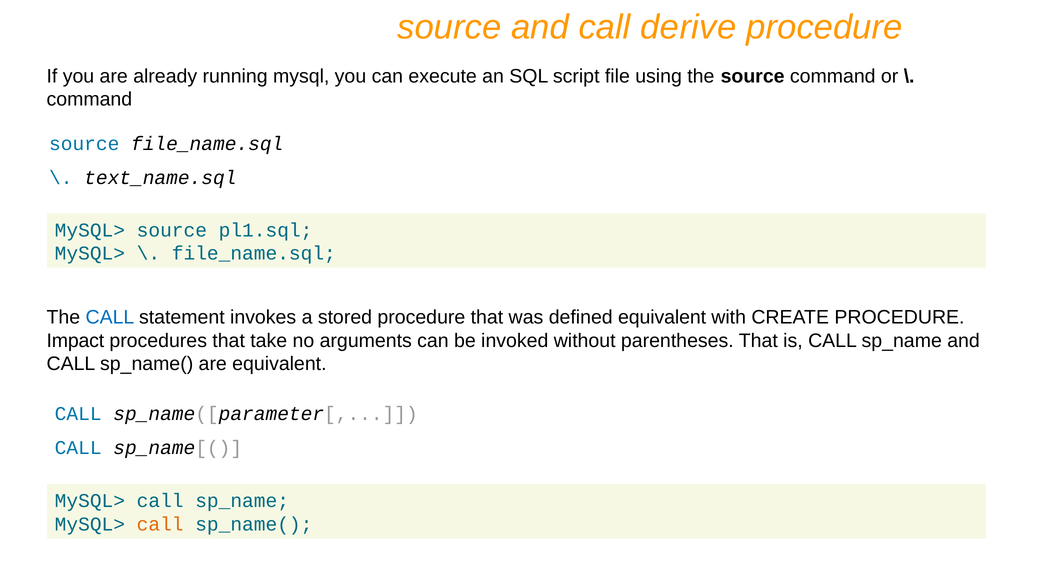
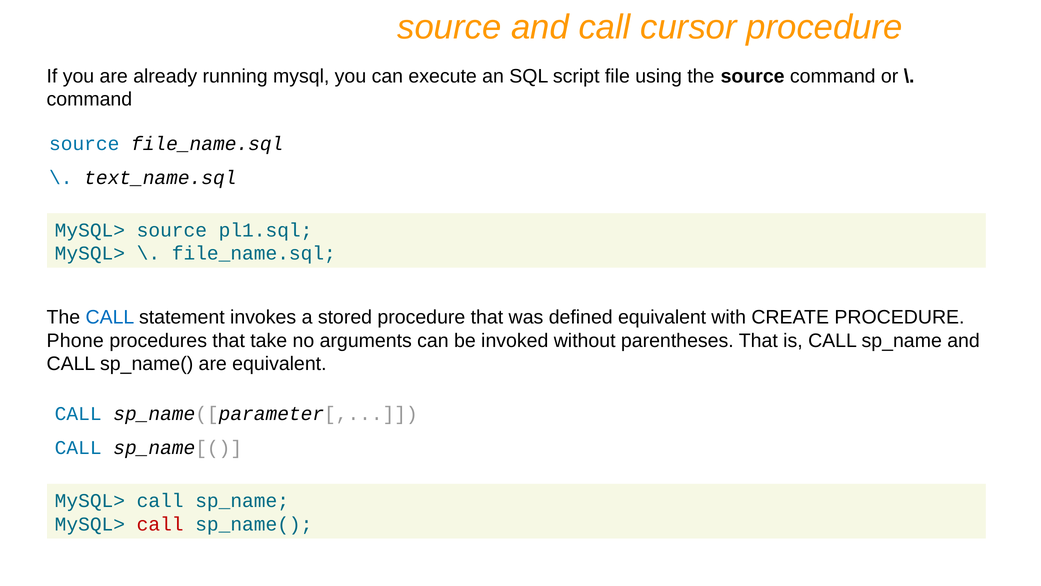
derive: derive -> cursor (689, 27)
Impact: Impact -> Phone (75, 340)
call colour: orange -> red (160, 524)
